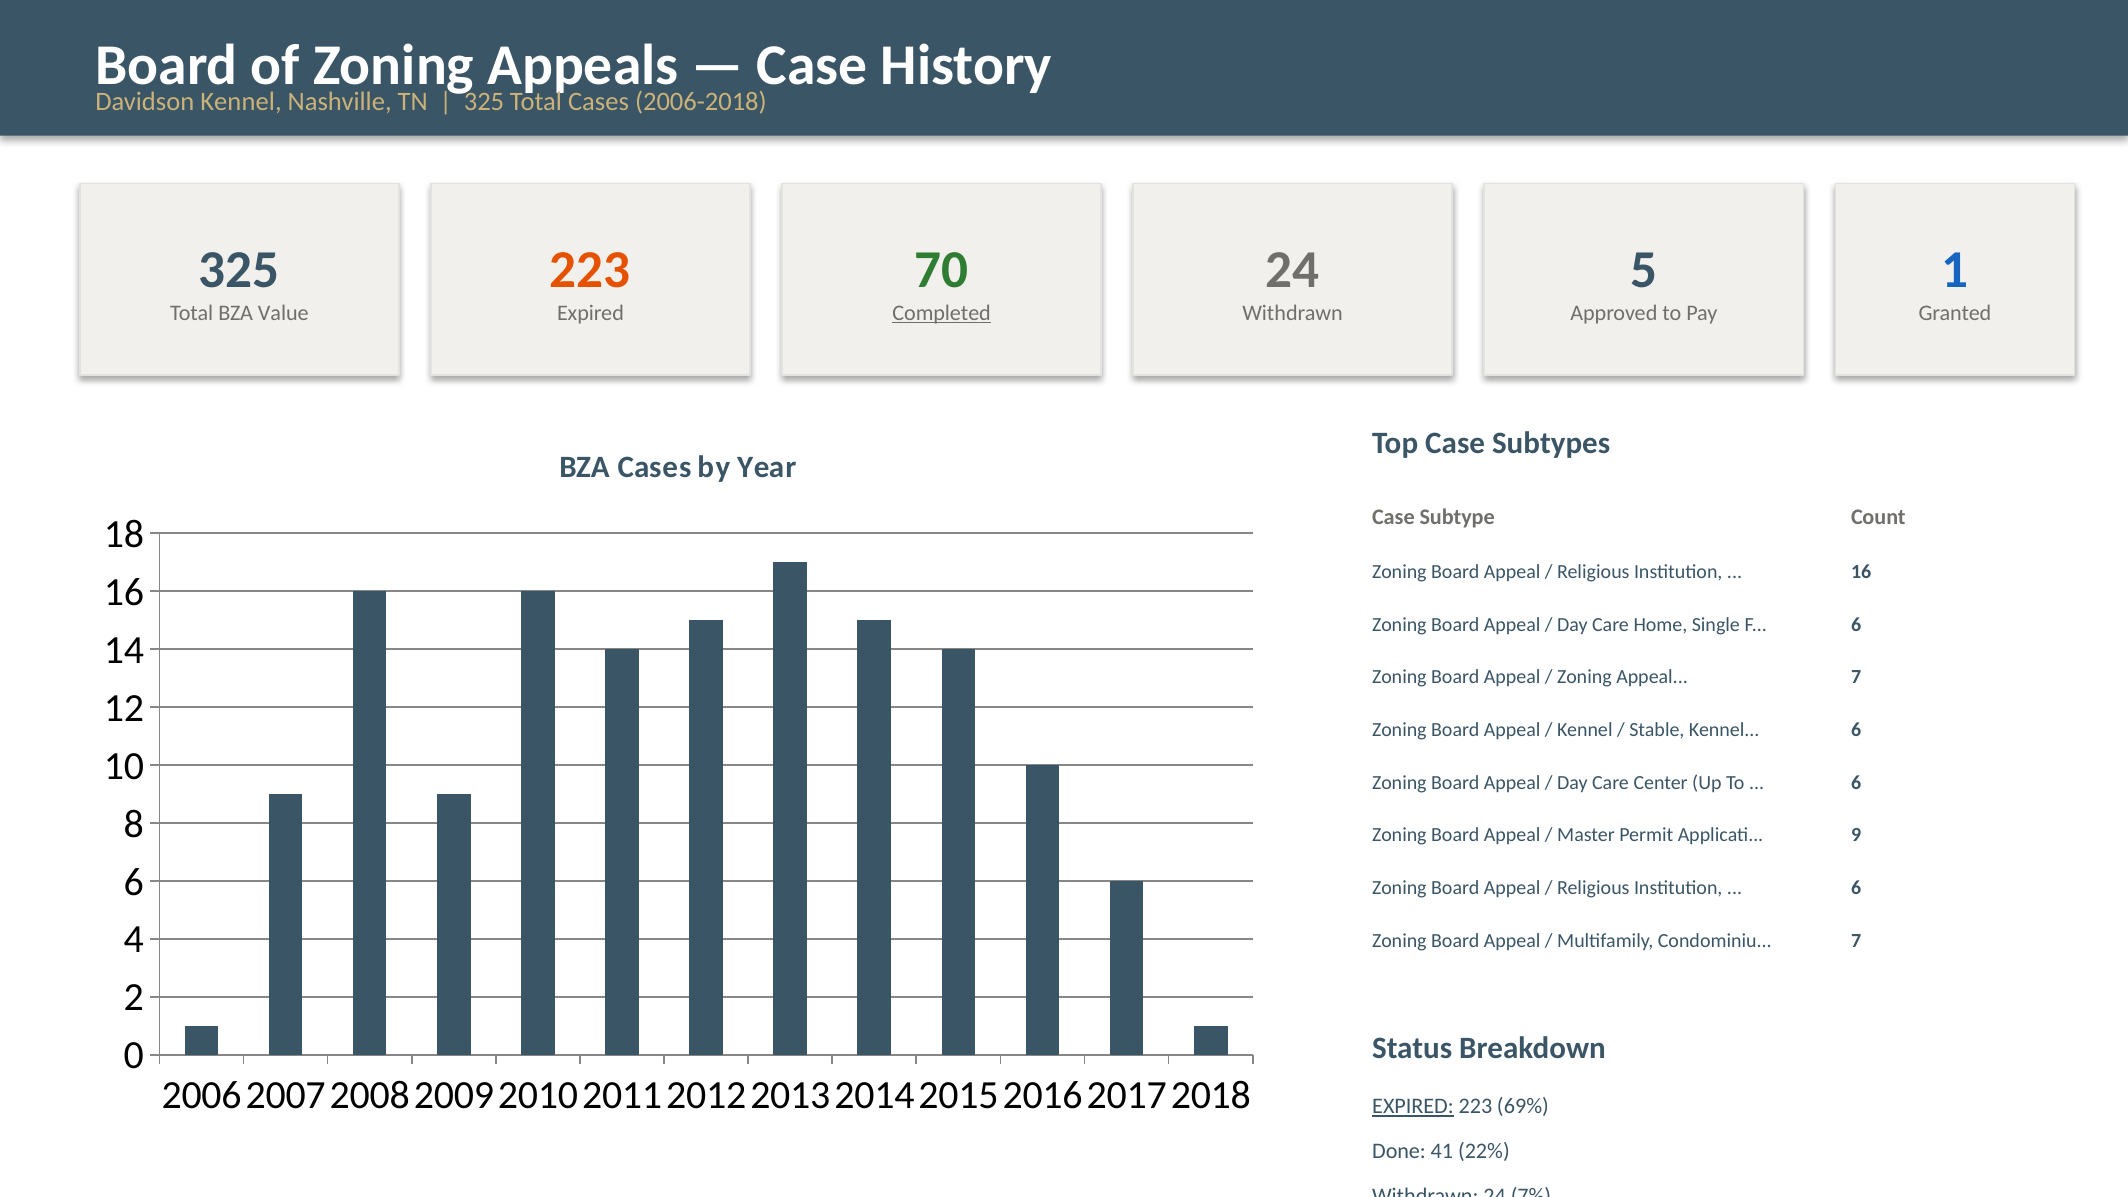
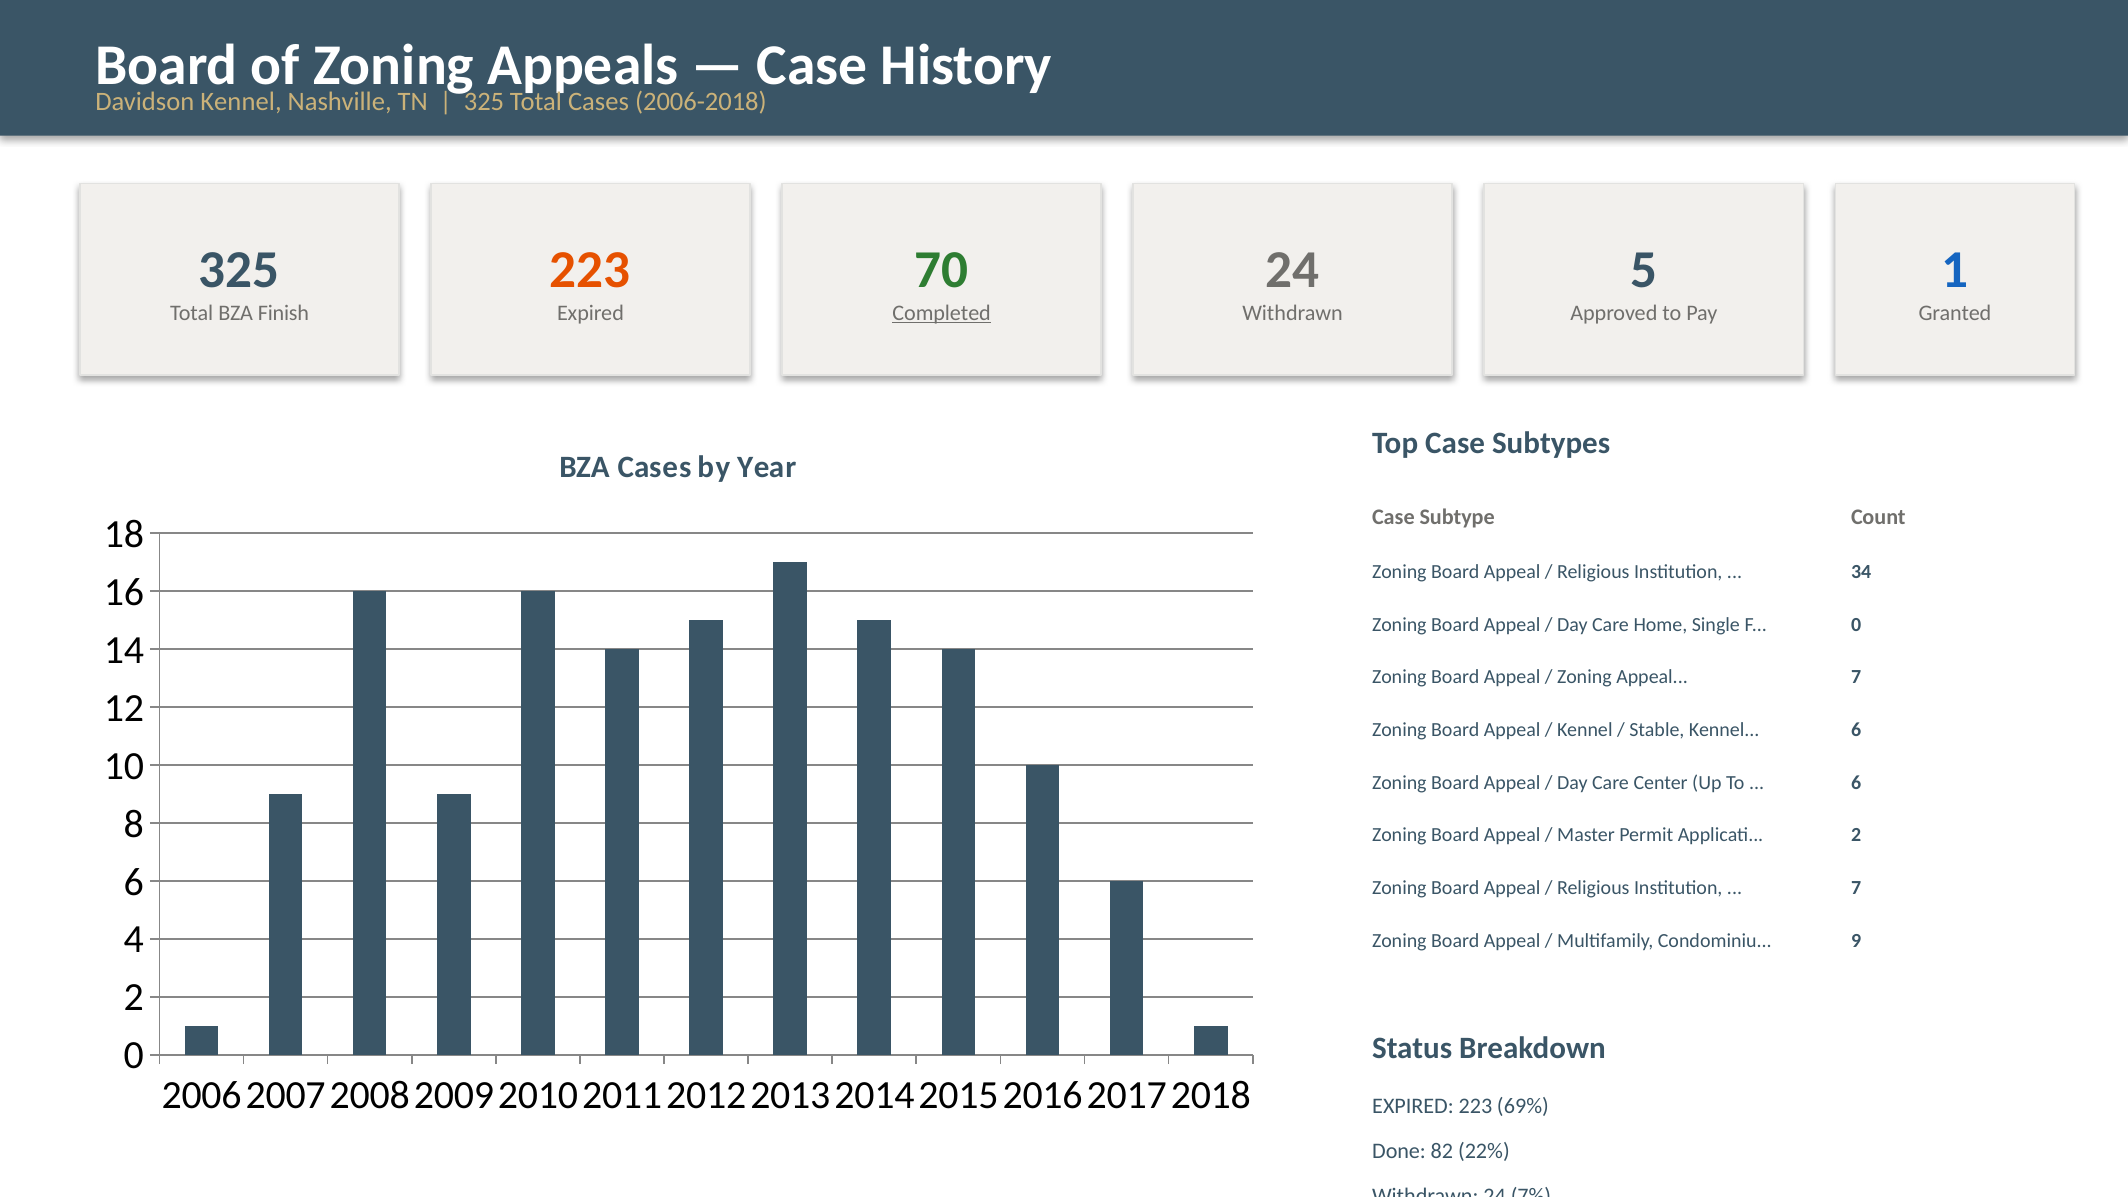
Value: Value -> Finish (283, 313)
16: 16 -> 34 (1861, 572)
F 6: 6 -> 0 (1856, 624)
Applicati 9: 9 -> 2 (1856, 835)
6: 6 -> 7 (1856, 888)
Condominiu 7: 7 -> 9 (1856, 940)
EXPIRED underline: present -> none (1413, 1106)
41: 41 -> 82 (1442, 1151)
